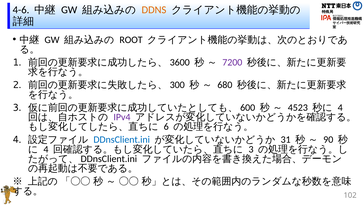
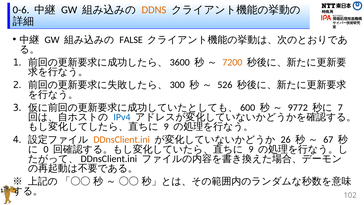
4-6: 4-6 -> 0-6 (21, 10)
ROOT: ROOT -> FALSE (131, 40)
7200 colour: purple -> orange (232, 62)
680: 680 -> 526 (225, 85)
4523: 4523 -> 9772 (298, 107)
4: 4 -> 7 (340, 107)
IPv4 colour: purple -> blue (122, 117)
6: 6 -> 9 (166, 127)
DDnsClient.ini colour: blue -> orange (122, 140)
31: 31 -> 26 (286, 140)
90: 90 -> 67 (328, 140)
4: 4 -> 0 (46, 149)
3: 3 -> 9 (251, 149)
